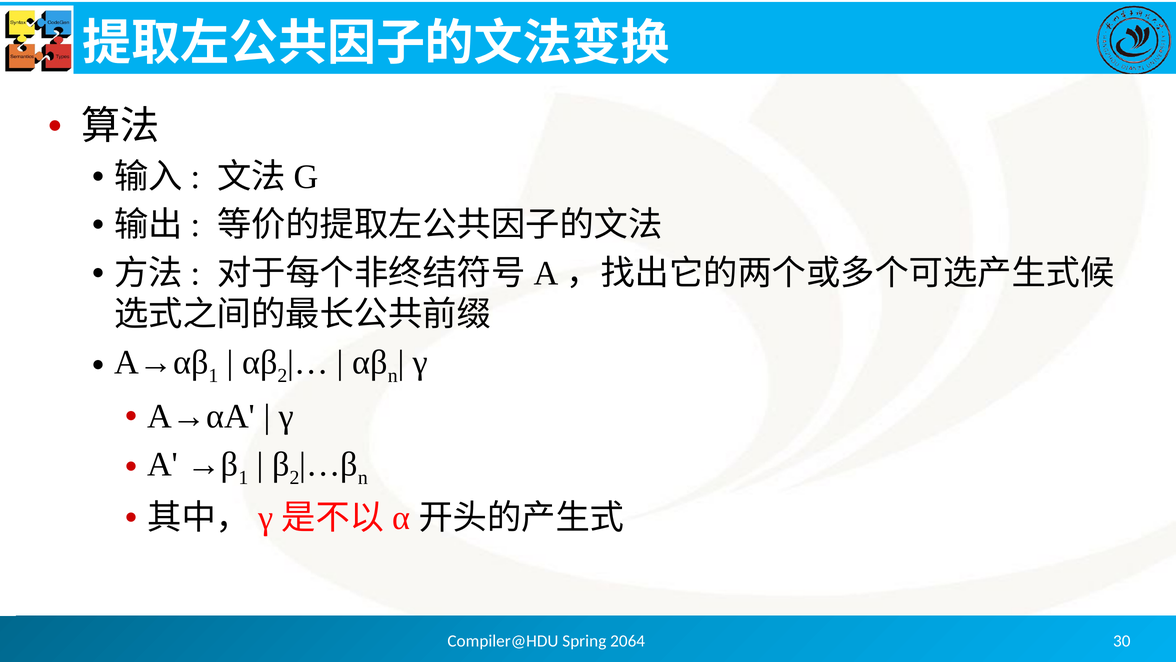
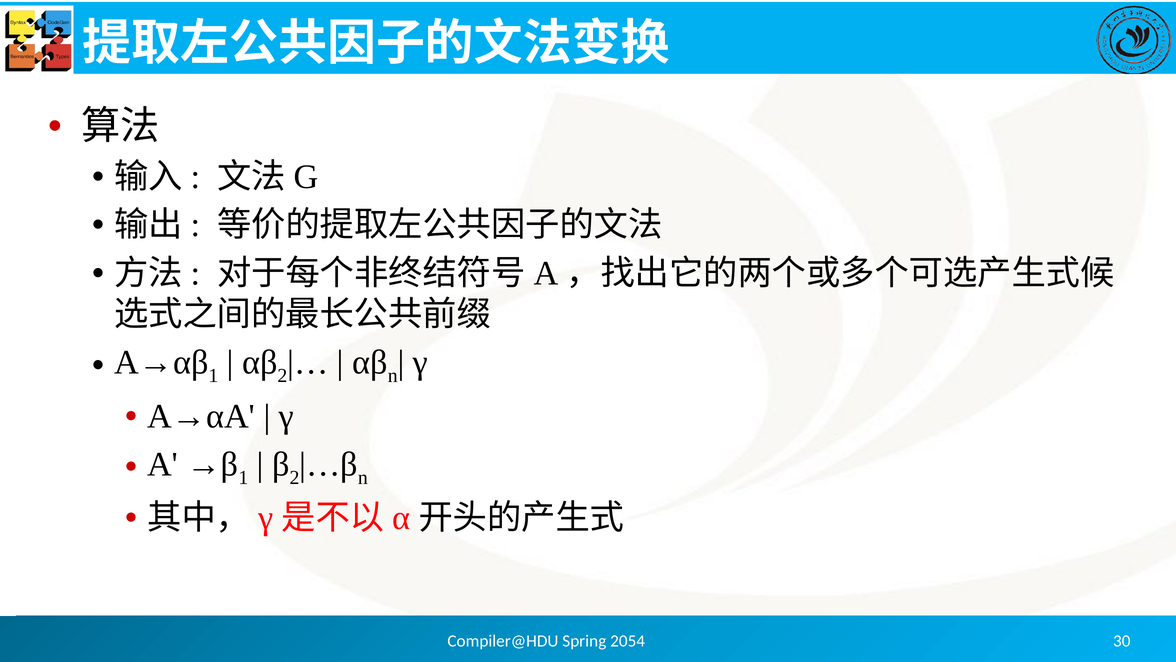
2064: 2064 -> 2054 (628, 641)
